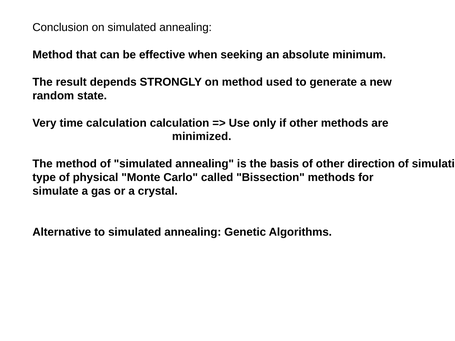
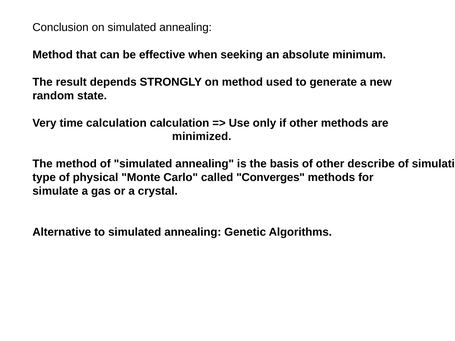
direction: direction -> describe (371, 164)
Bissection: Bissection -> Converges (271, 178)
